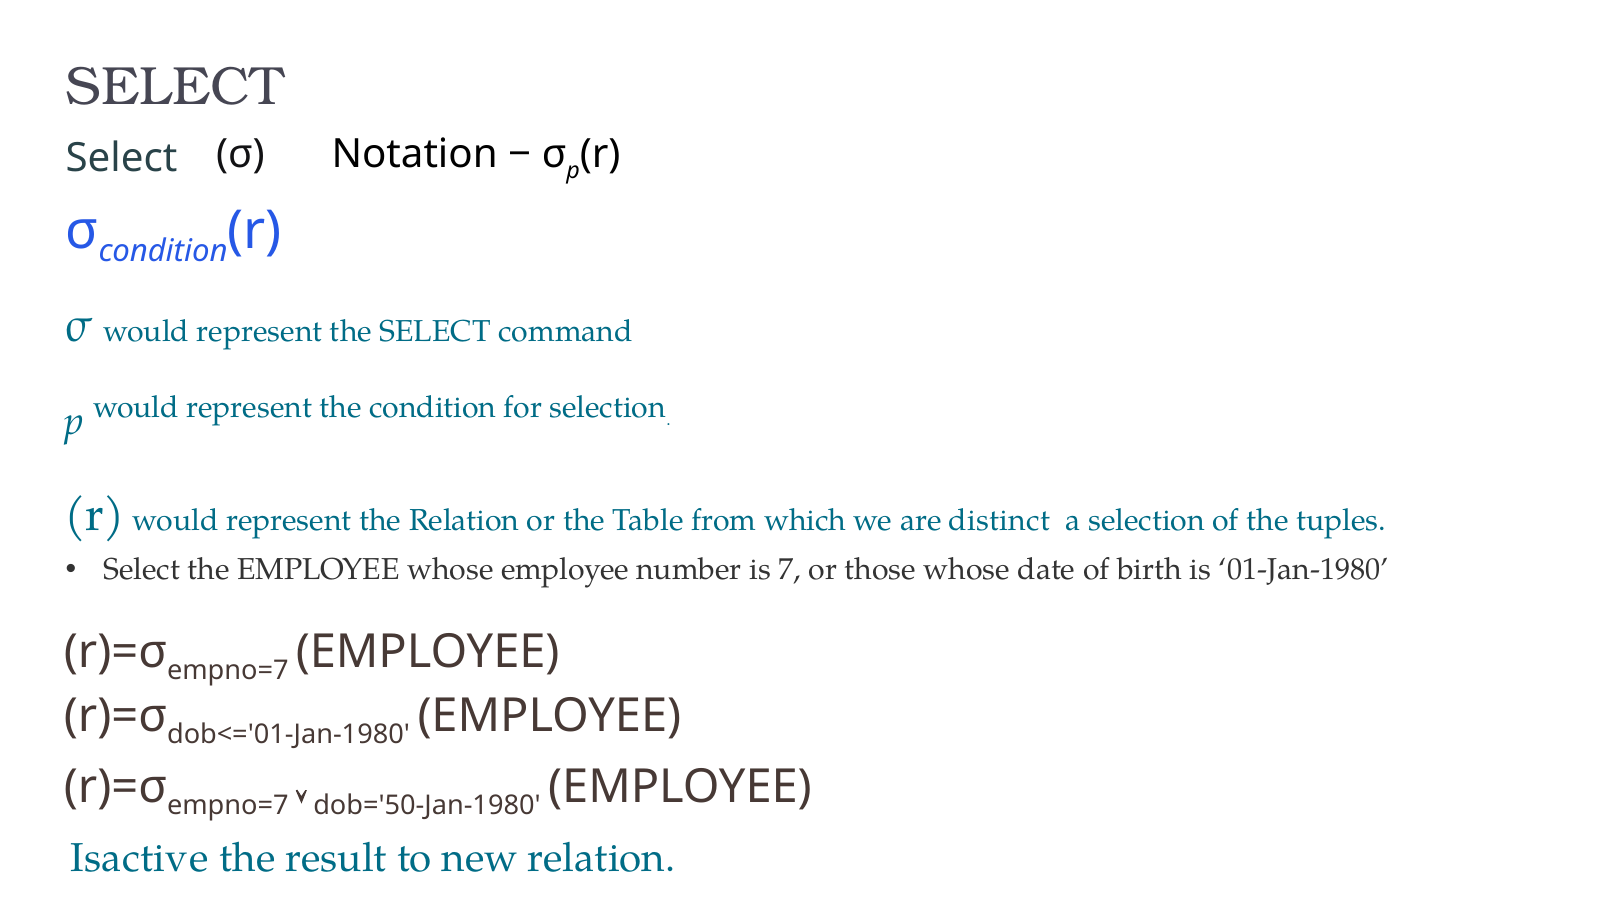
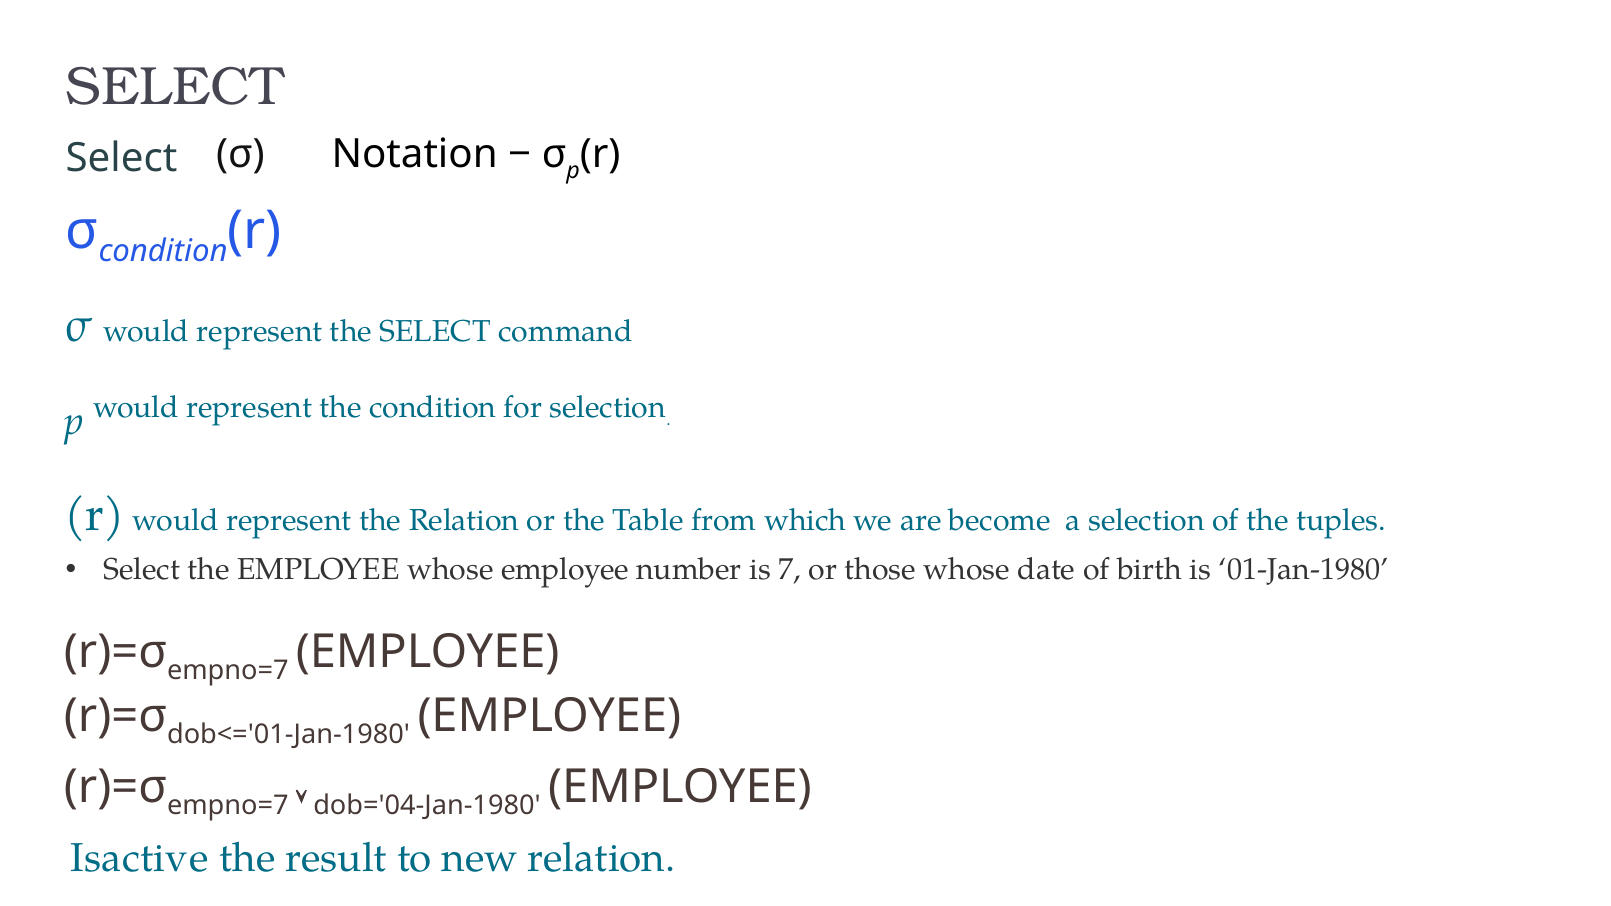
distinct: distinct -> become (1000, 520)
dob='50-Jan-1980: dob='50-Jan-1980 -> dob='04-Jan-1980 (427, 806)
